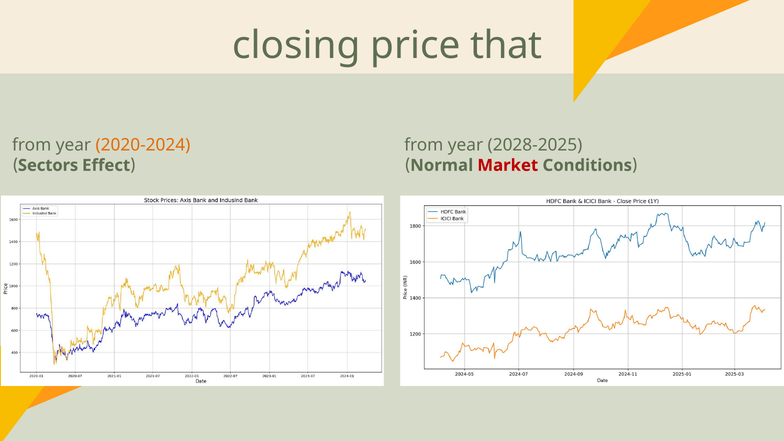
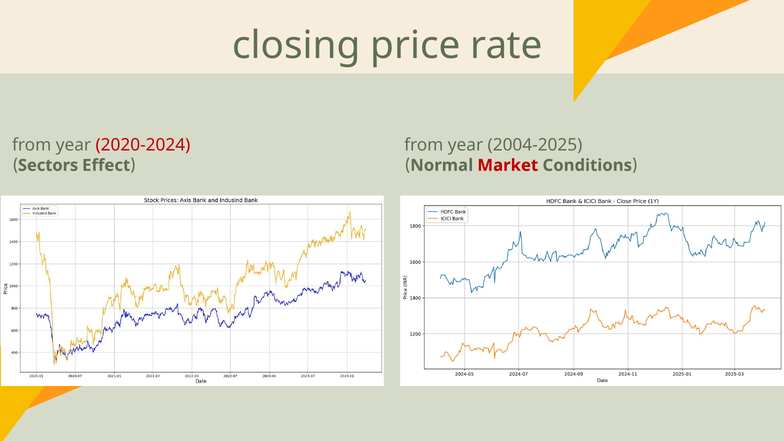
that: that -> rate (506, 45)
2020-2024 colour: orange -> red (143, 145)
2028-2025: 2028-2025 -> 2004-2025 (535, 145)
